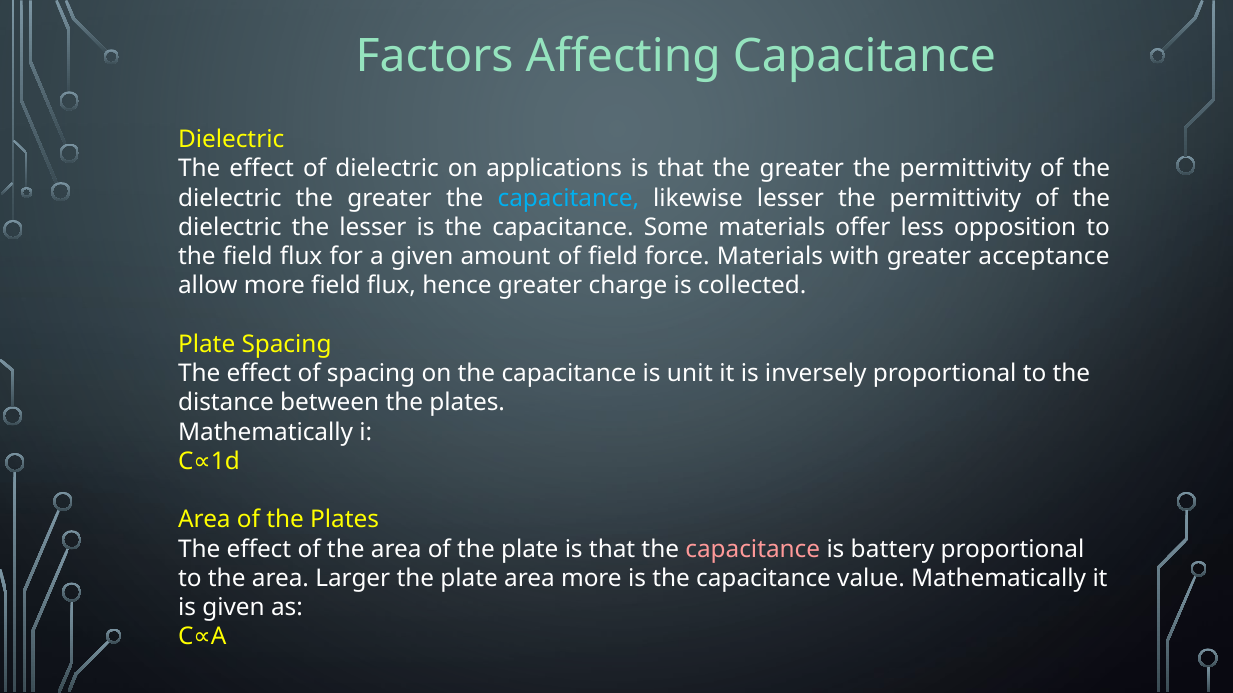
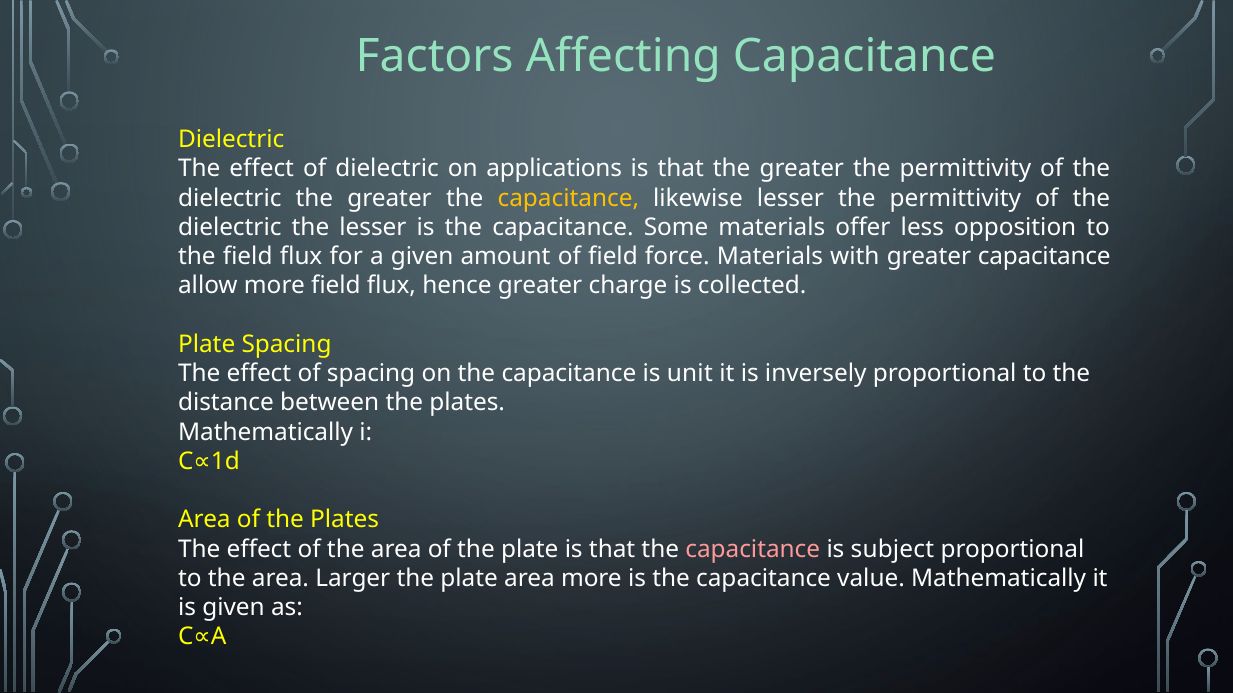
capacitance colour: light blue -> yellow (568, 198)
greater acceptance: acceptance -> capacitance (1044, 257)
battery: battery -> subject (892, 549)
